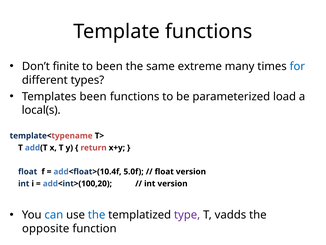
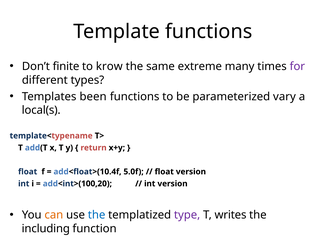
to been: been -> krow (109, 66)
for colour: blue -> purple (297, 66)
load: load -> vary (284, 96)
can colour: blue -> orange (54, 215)
vadds: vadds -> writes (231, 215)
opposite: opposite -> including (46, 228)
